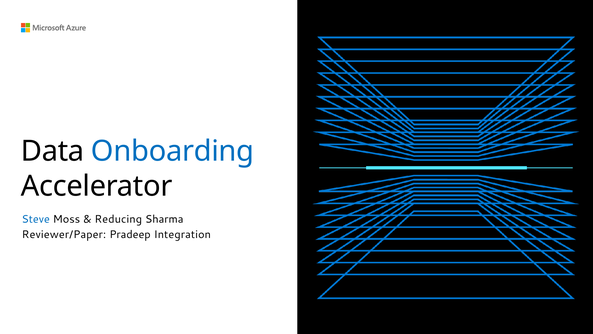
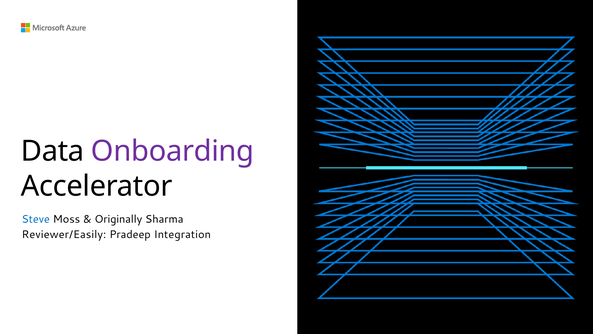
Onboarding colour: blue -> purple (173, 151)
Reducing: Reducing -> Originally (118, 219)
Reviewer/Paper: Reviewer/Paper -> Reviewer/Easily (64, 234)
